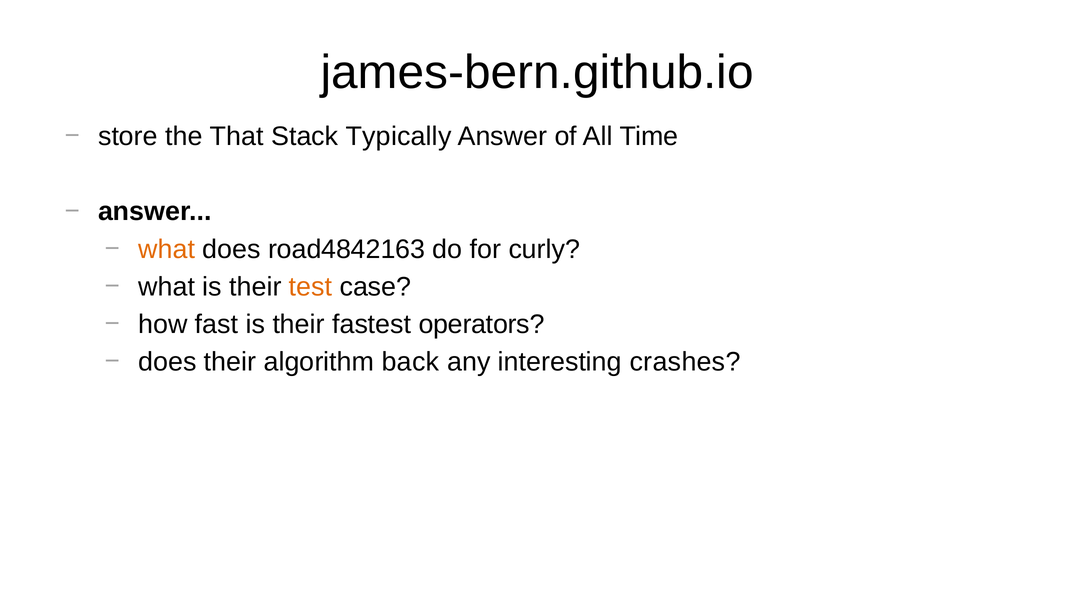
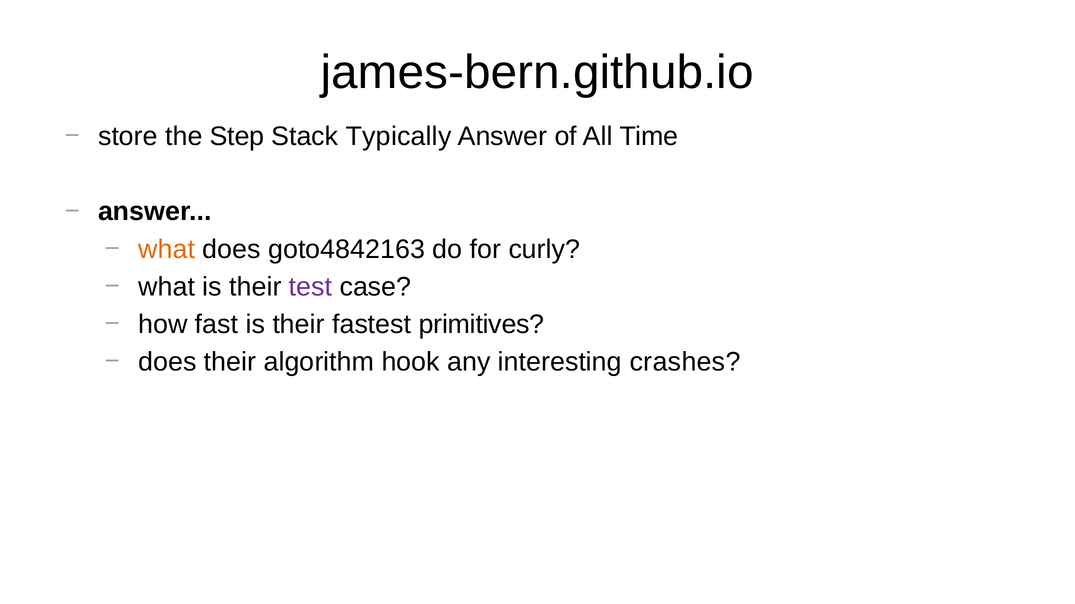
That: That -> Step (237, 137)
road4842163: road4842163 -> goto4842163 (347, 250)
test colour: orange -> purple (311, 287)
operators: operators -> primitives (482, 325)
back: back -> hook (411, 362)
